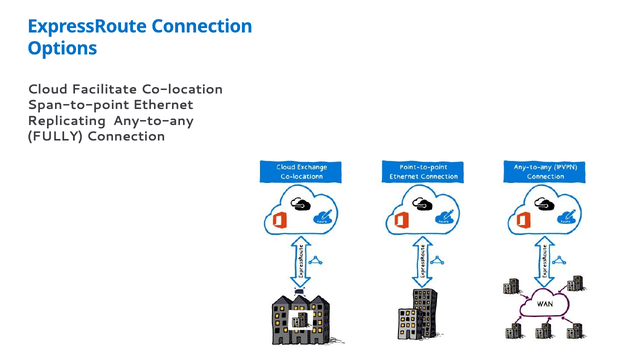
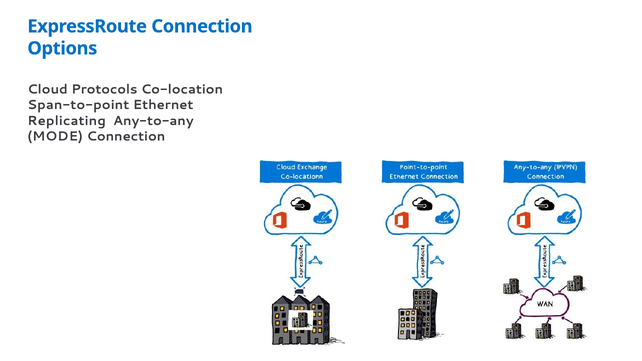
Facilitate: Facilitate -> Protocols (104, 89)
FULLY: FULLY -> MODE (55, 137)
